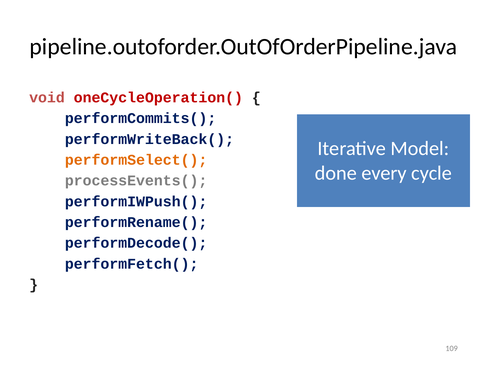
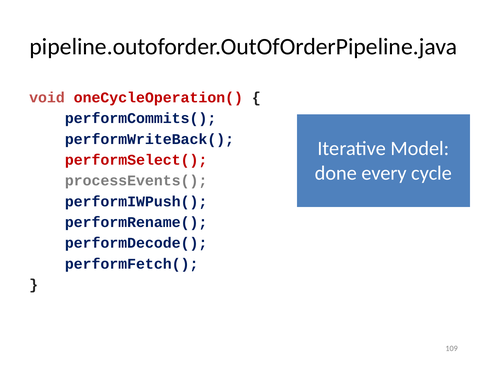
performSelect( colour: orange -> red (136, 160)
